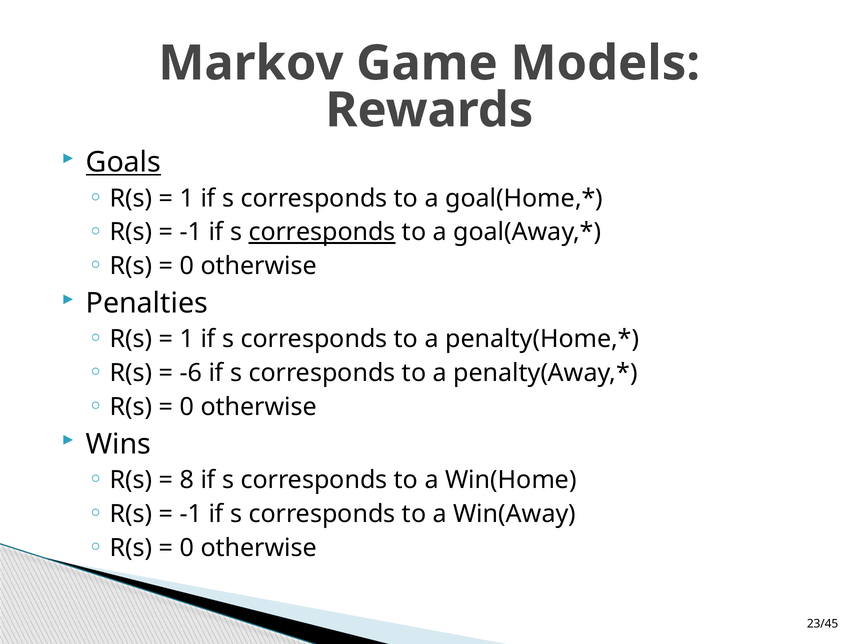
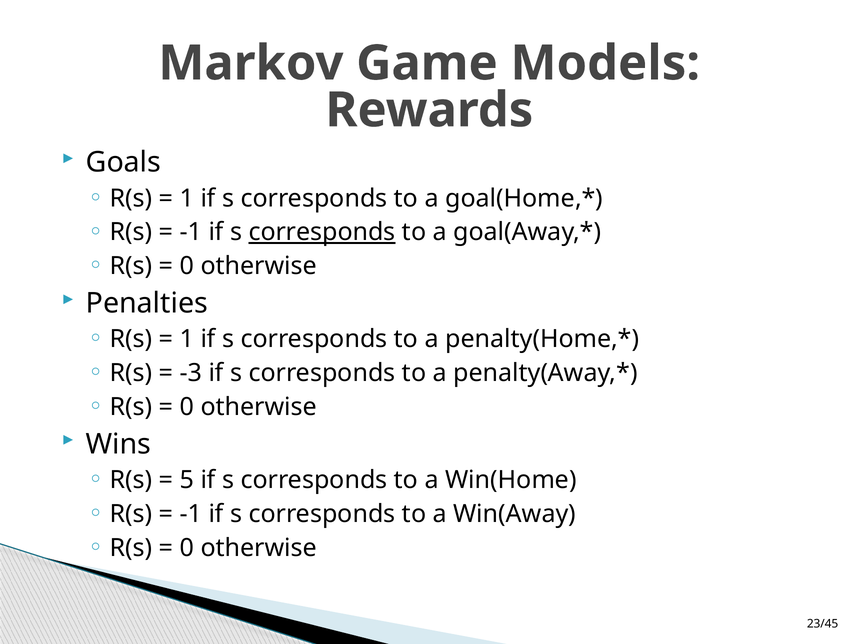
Goals underline: present -> none (123, 163)
-6: -6 -> -3 (191, 373)
8: 8 -> 5 (187, 480)
